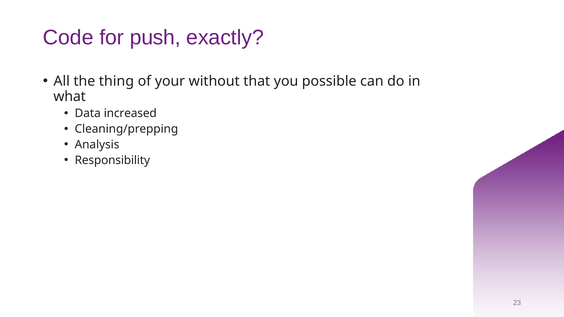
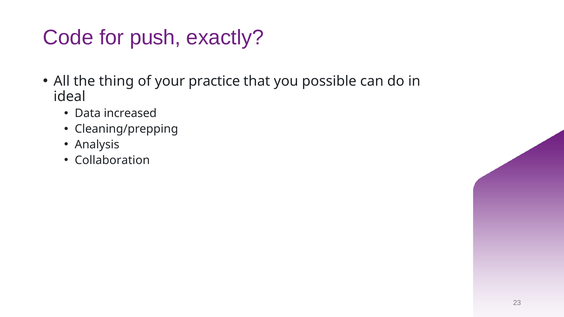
without: without -> practice (214, 81)
what: what -> ideal (70, 97)
Responsibility: Responsibility -> Collaboration (112, 160)
